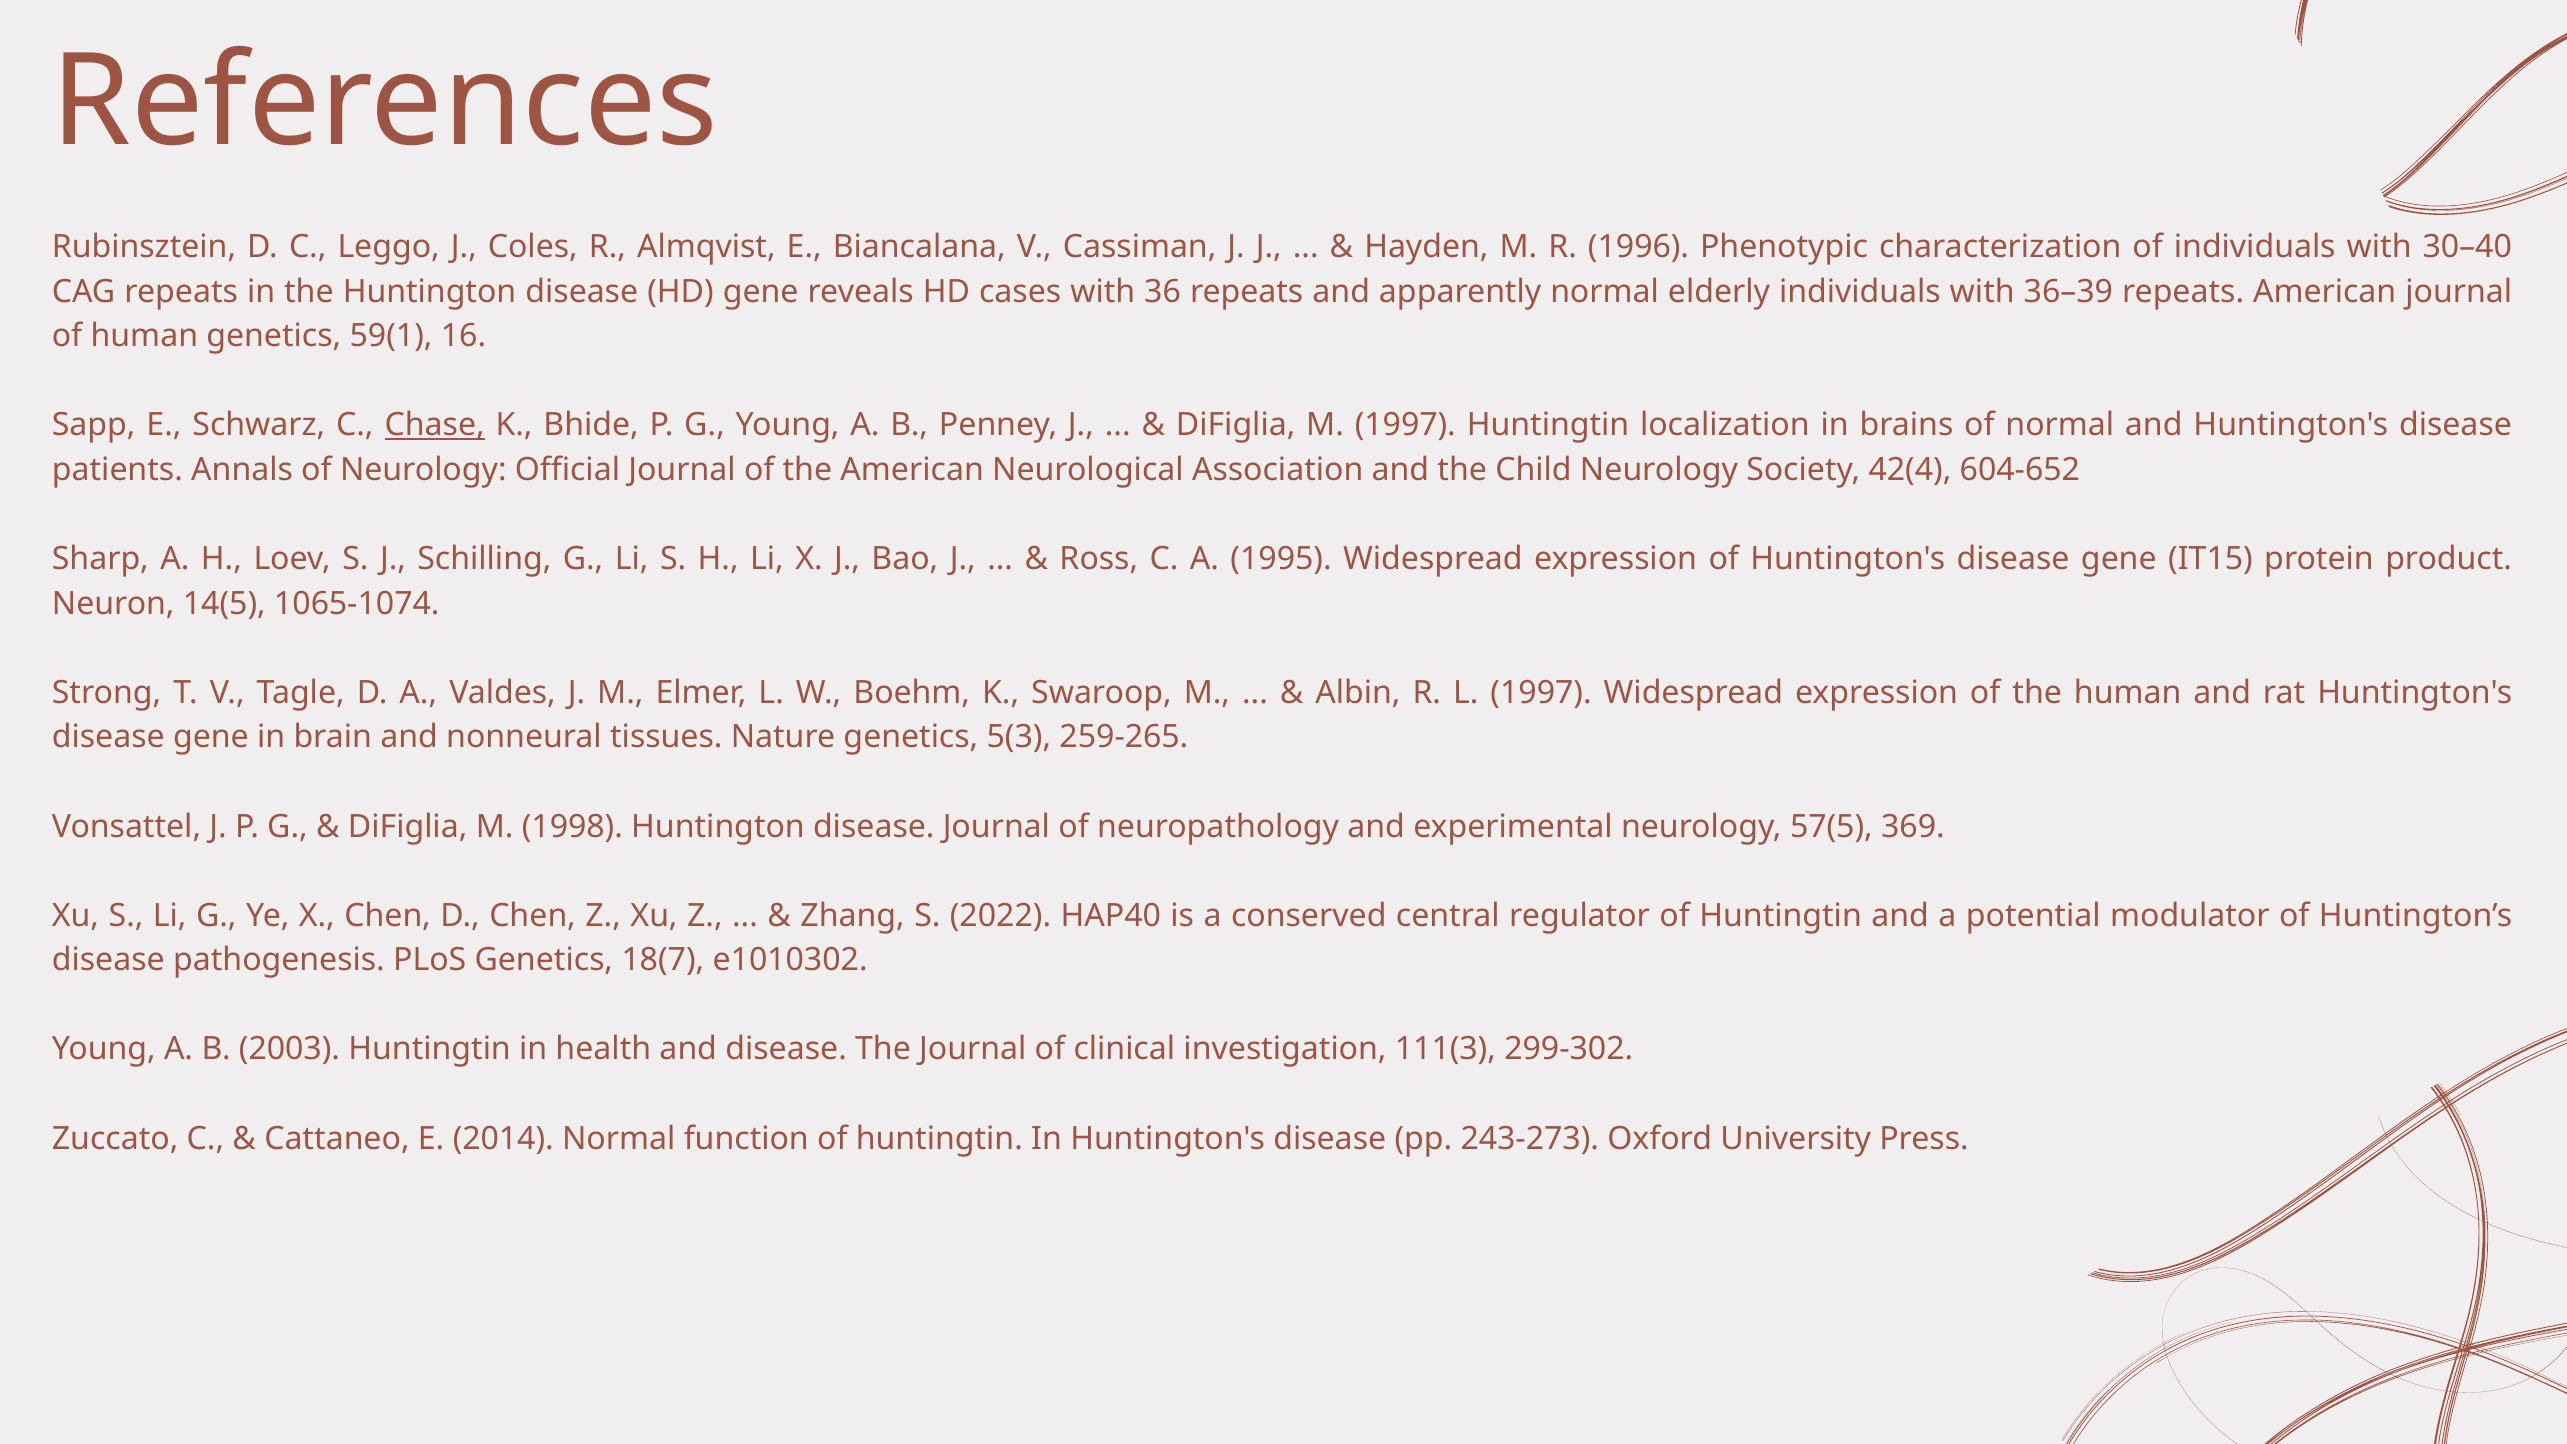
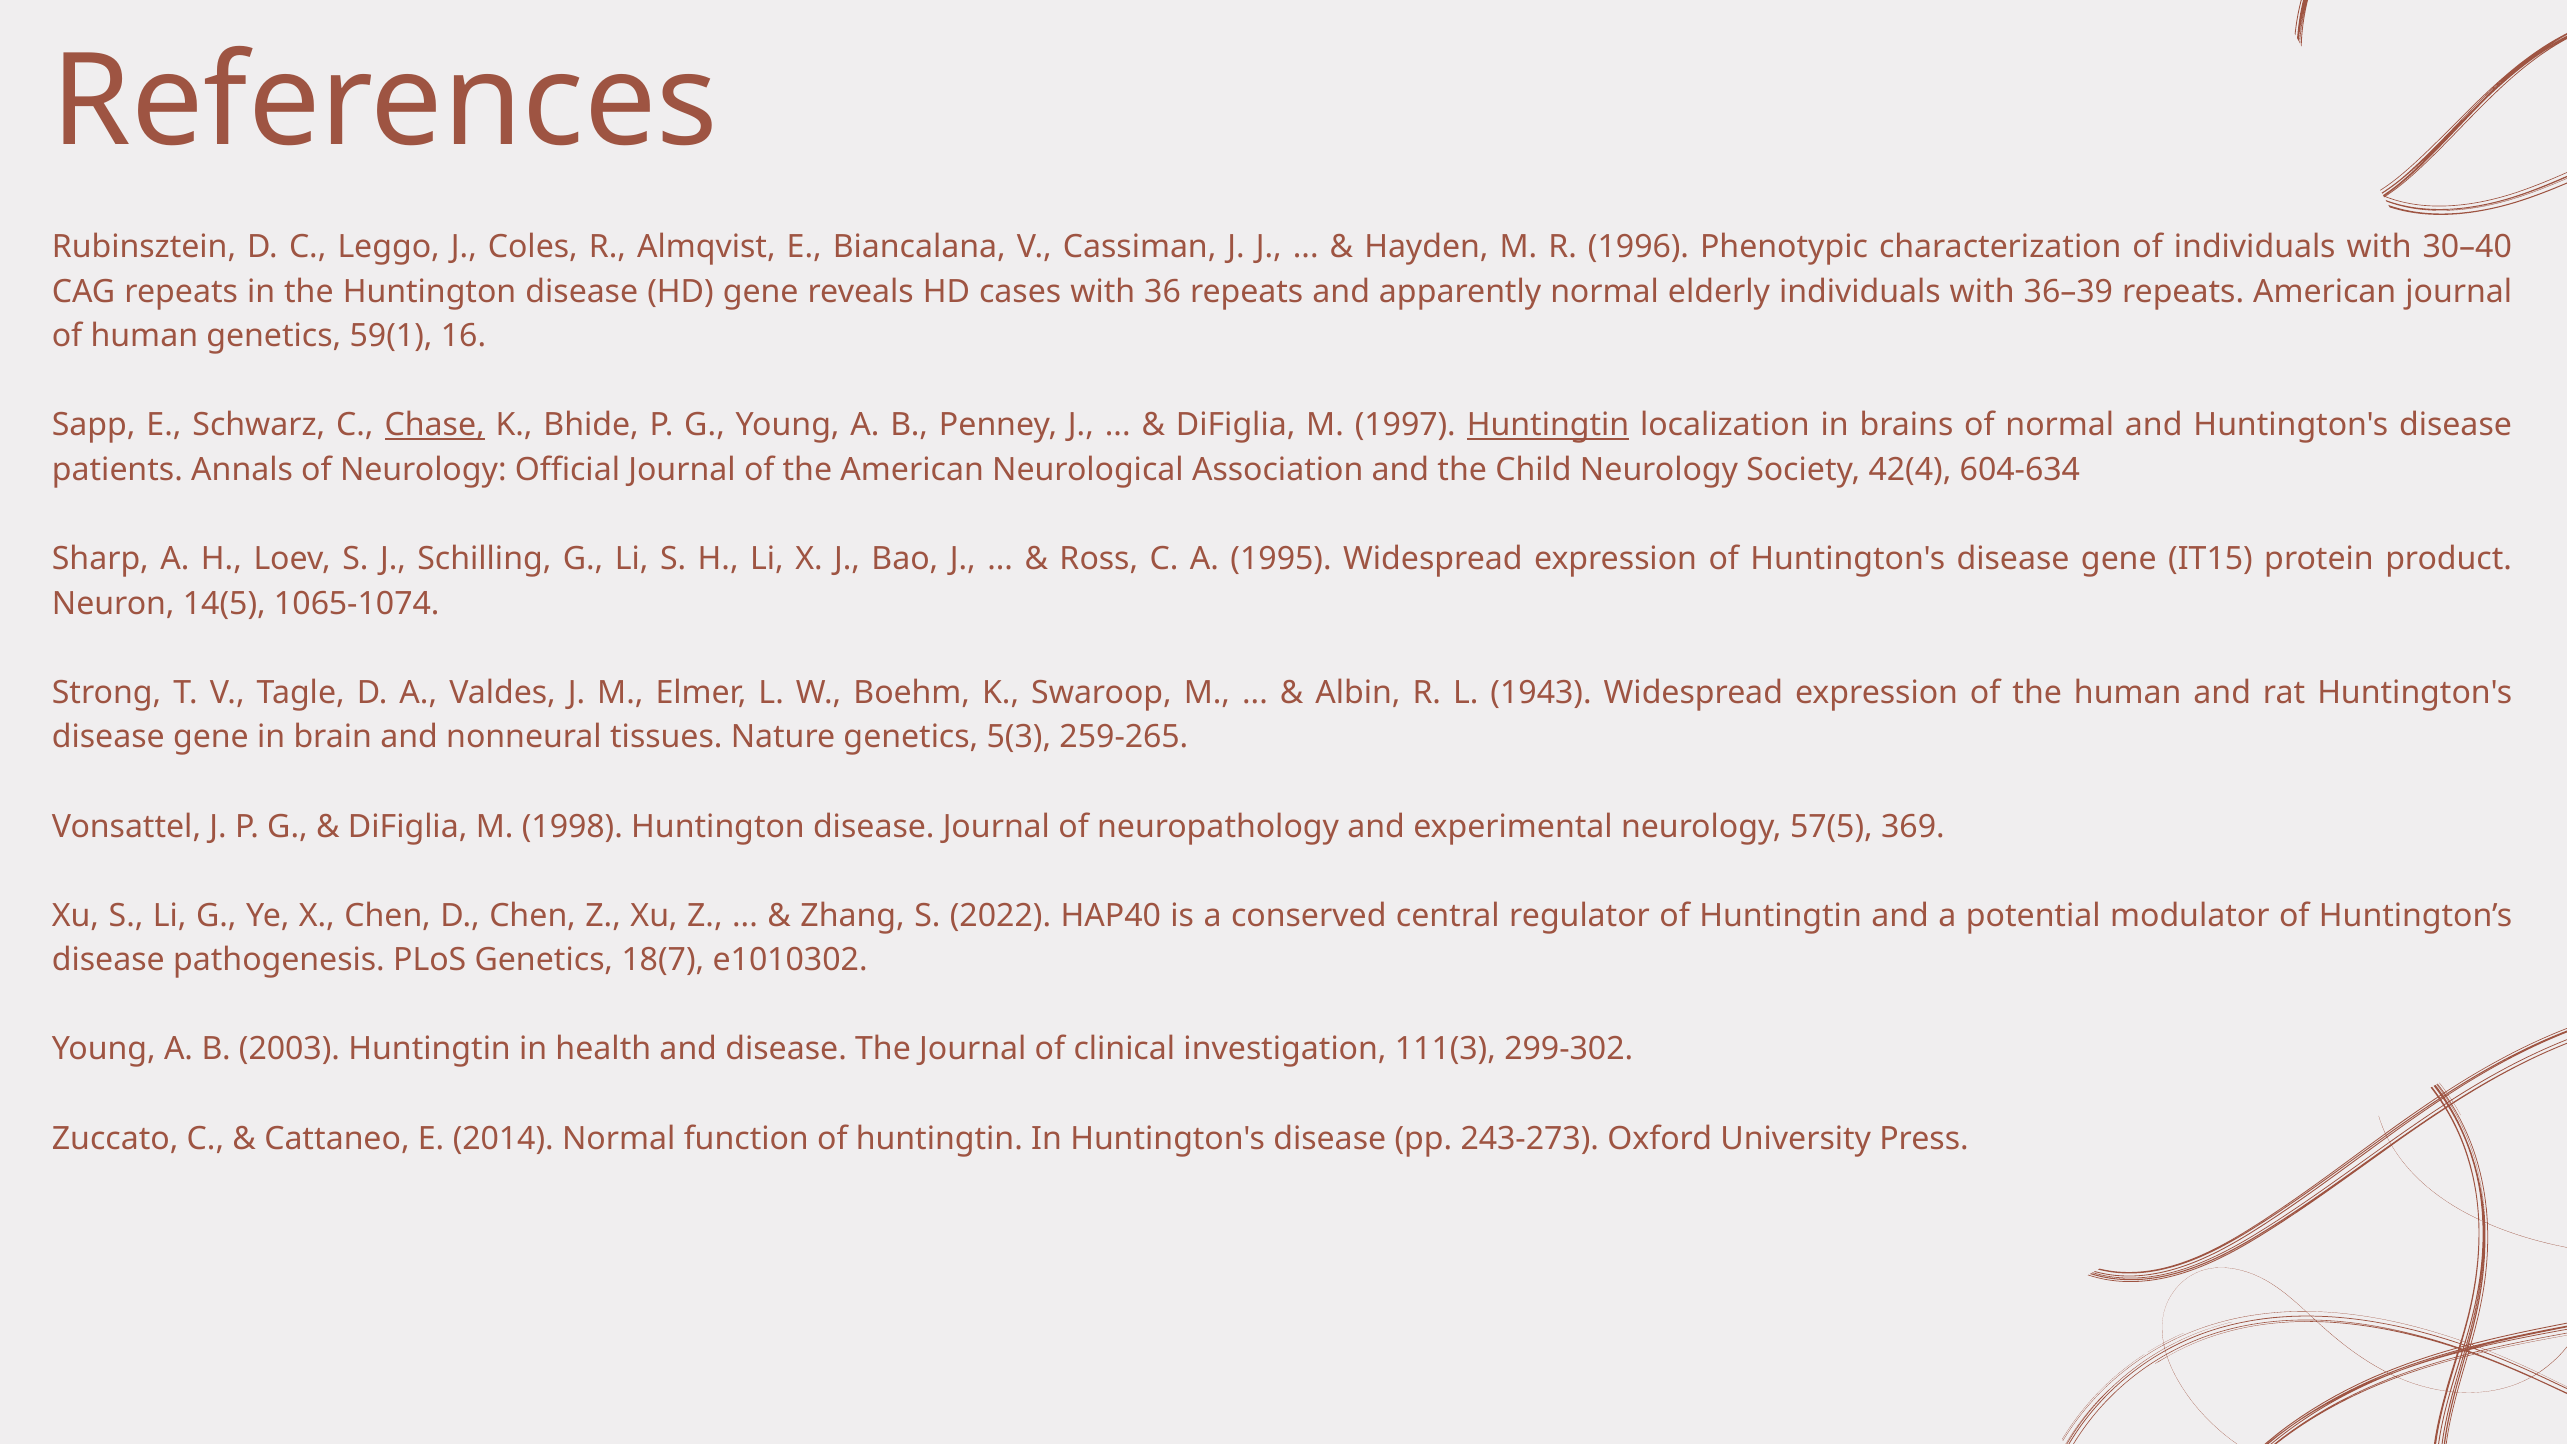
Huntingtin underline: none -> present (1548, 425)
604-652: 604-652 -> 604-634 (2020, 470)
L 1997: 1997 -> 1943 (1541, 693)
